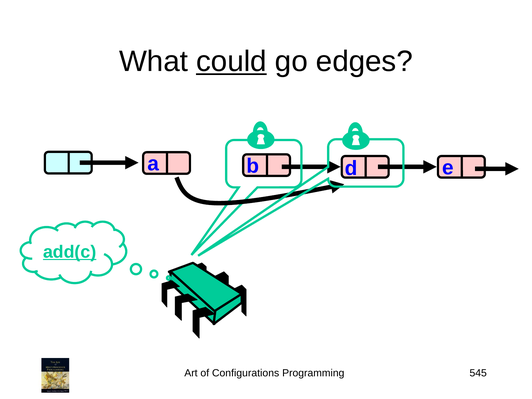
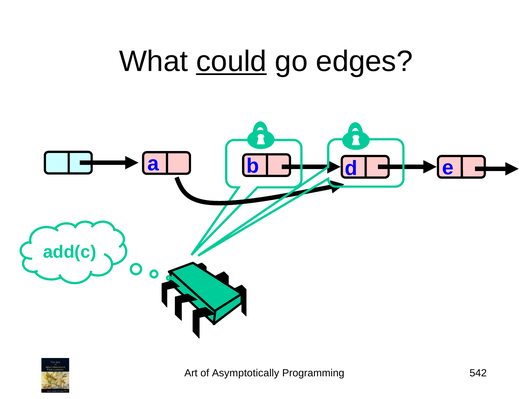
add(c underline: present -> none (70, 252)
Configurations: Configurations -> Asymptotically (246, 373)
545: 545 -> 542 (478, 373)
